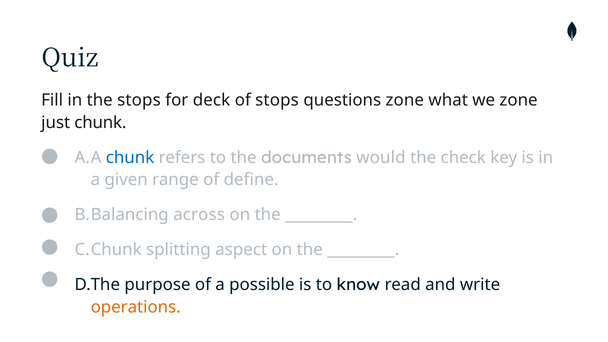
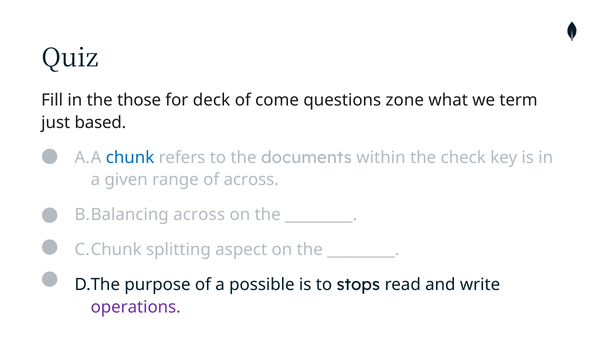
the stops: stops -> those (139, 100)
of stops: stops -> come (277, 100)
we zone: zone -> term (519, 100)
just chunk: chunk -> based (100, 123)
would: would -> within (381, 158)
of define: define -> across (251, 180)
know: know -> stops (358, 285)
operations colour: orange -> purple (136, 307)
